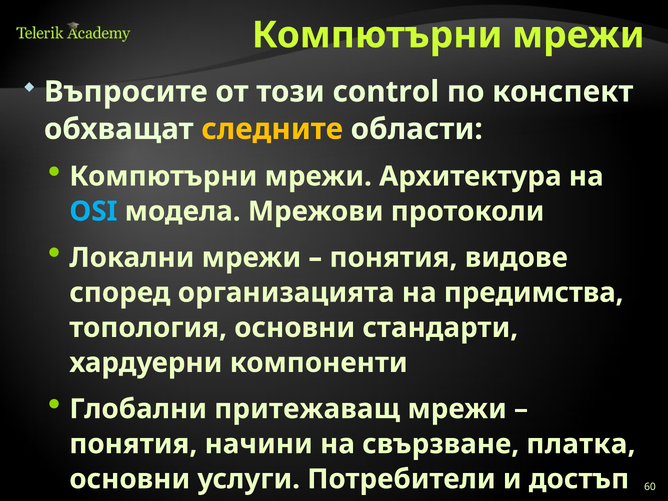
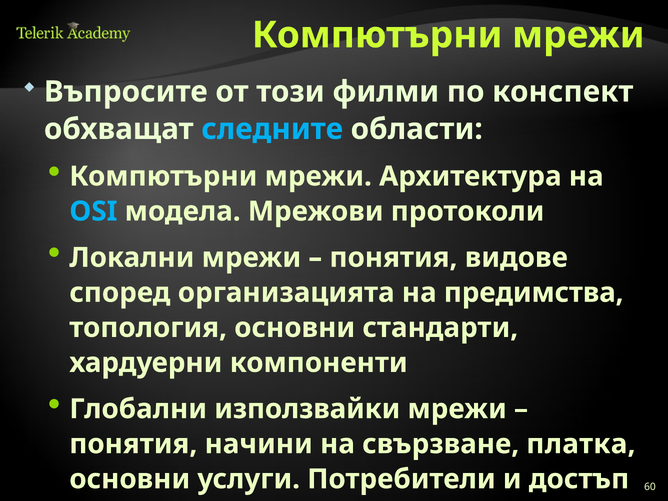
control: control -> филми (386, 92)
следните colour: yellow -> light blue (272, 129)
притежаващ: притежаващ -> използвайки (307, 409)
